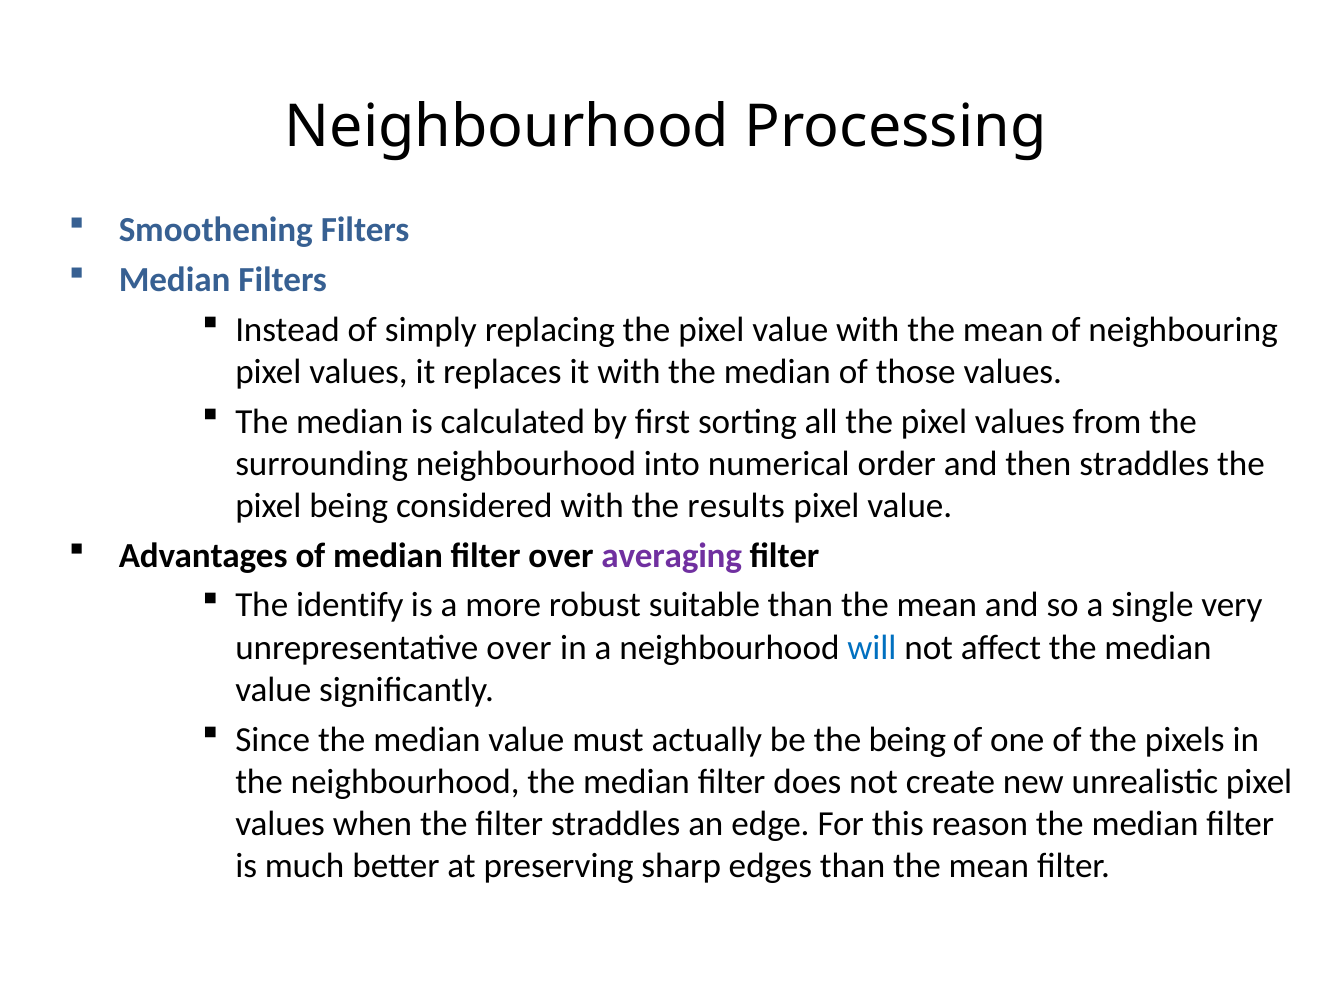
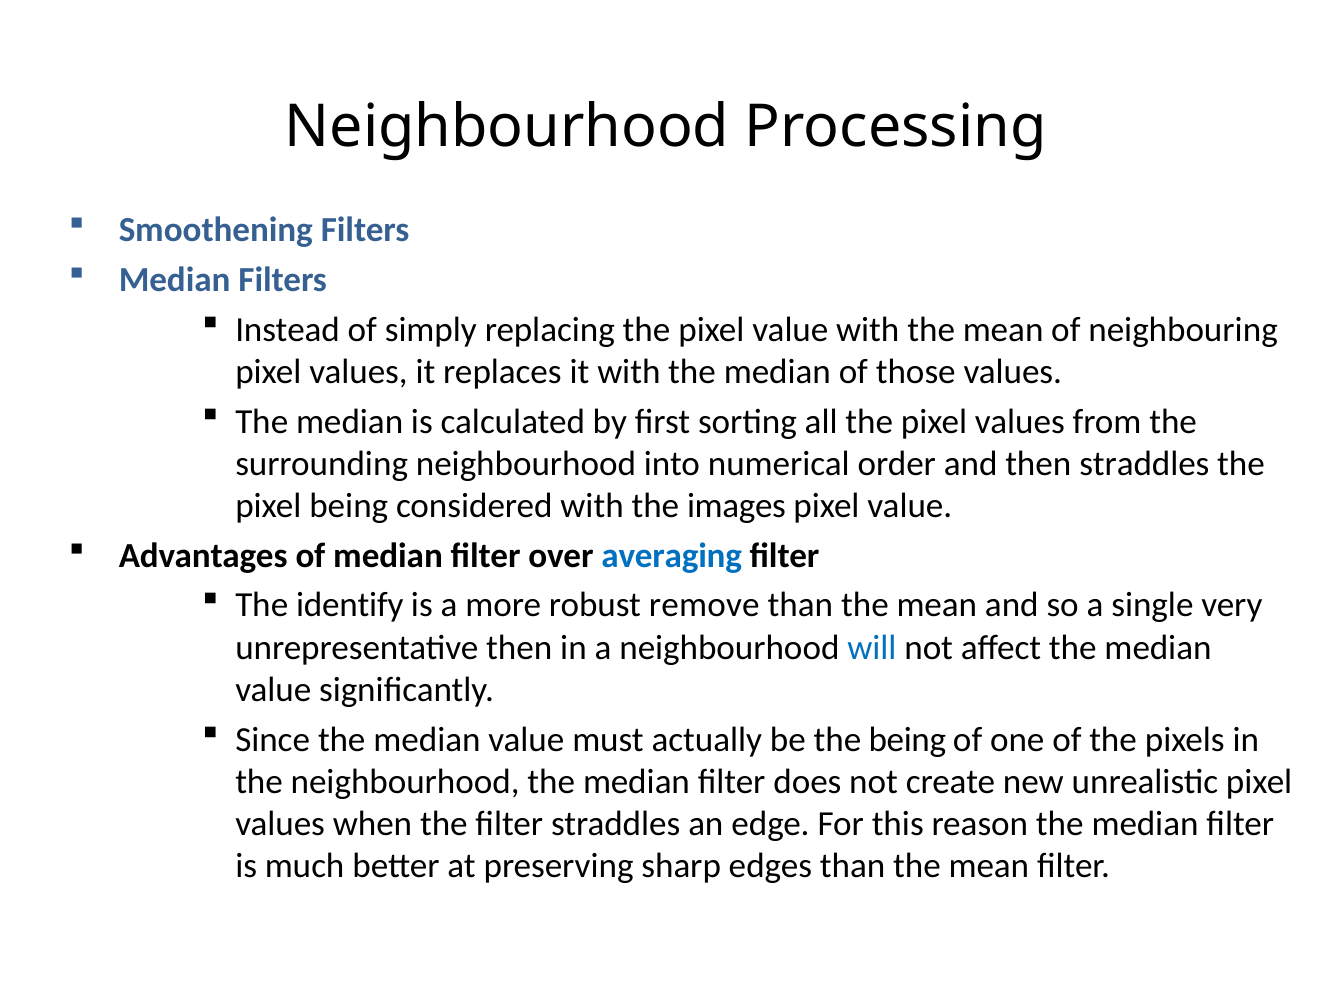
results: results -> images (736, 506)
averaging colour: purple -> blue (672, 555)
suitable: suitable -> remove (704, 605)
unrepresentative over: over -> then (519, 648)
